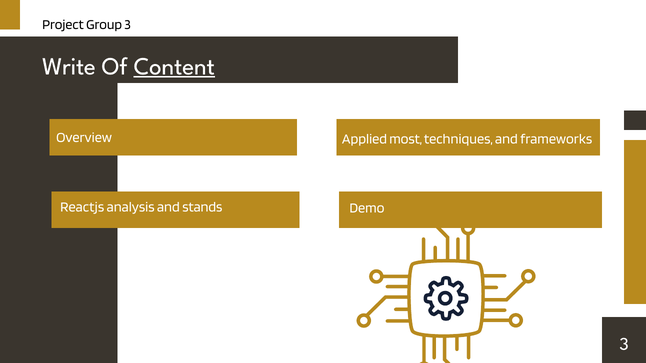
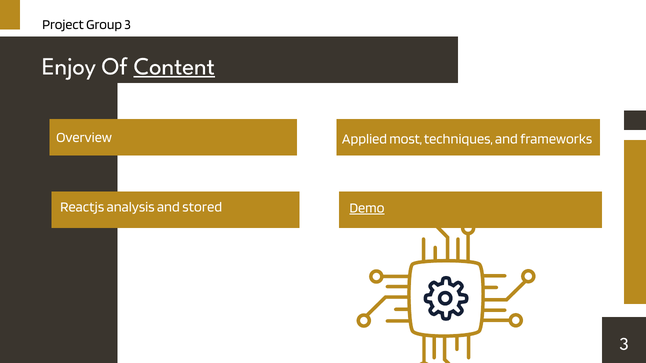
Write: Write -> Enjoy (69, 66)
stands: stands -> stored (202, 207)
Demo underline: none -> present (367, 208)
